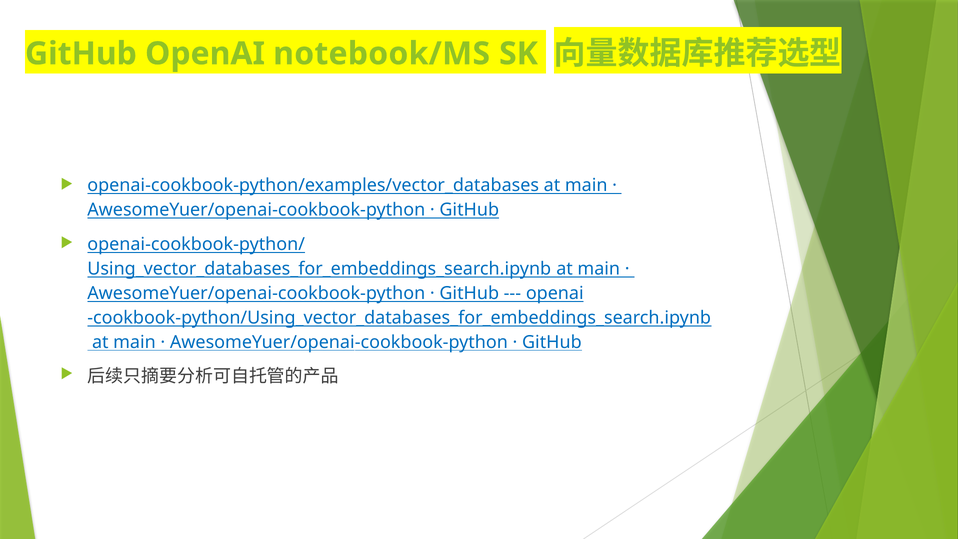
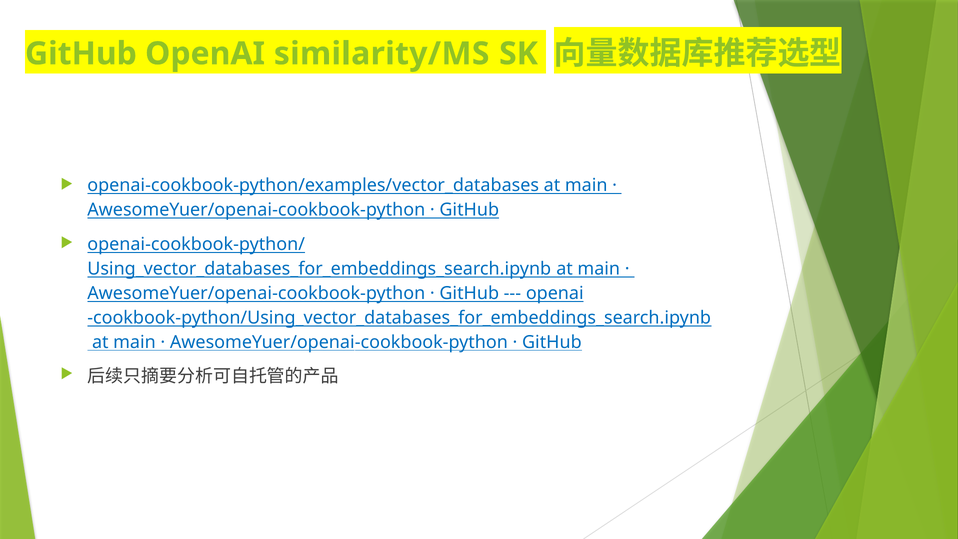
notebook/MS: notebook/MS -> similarity/MS (382, 54)
